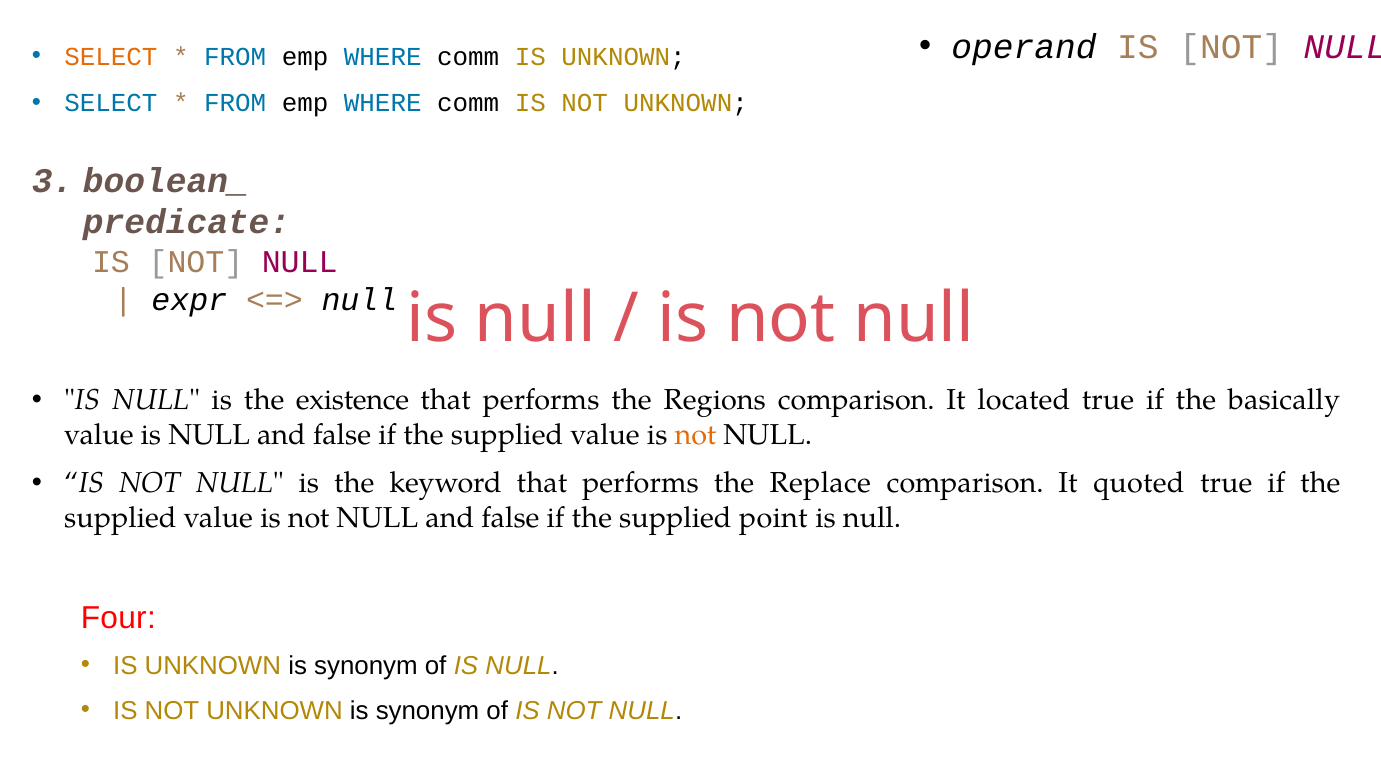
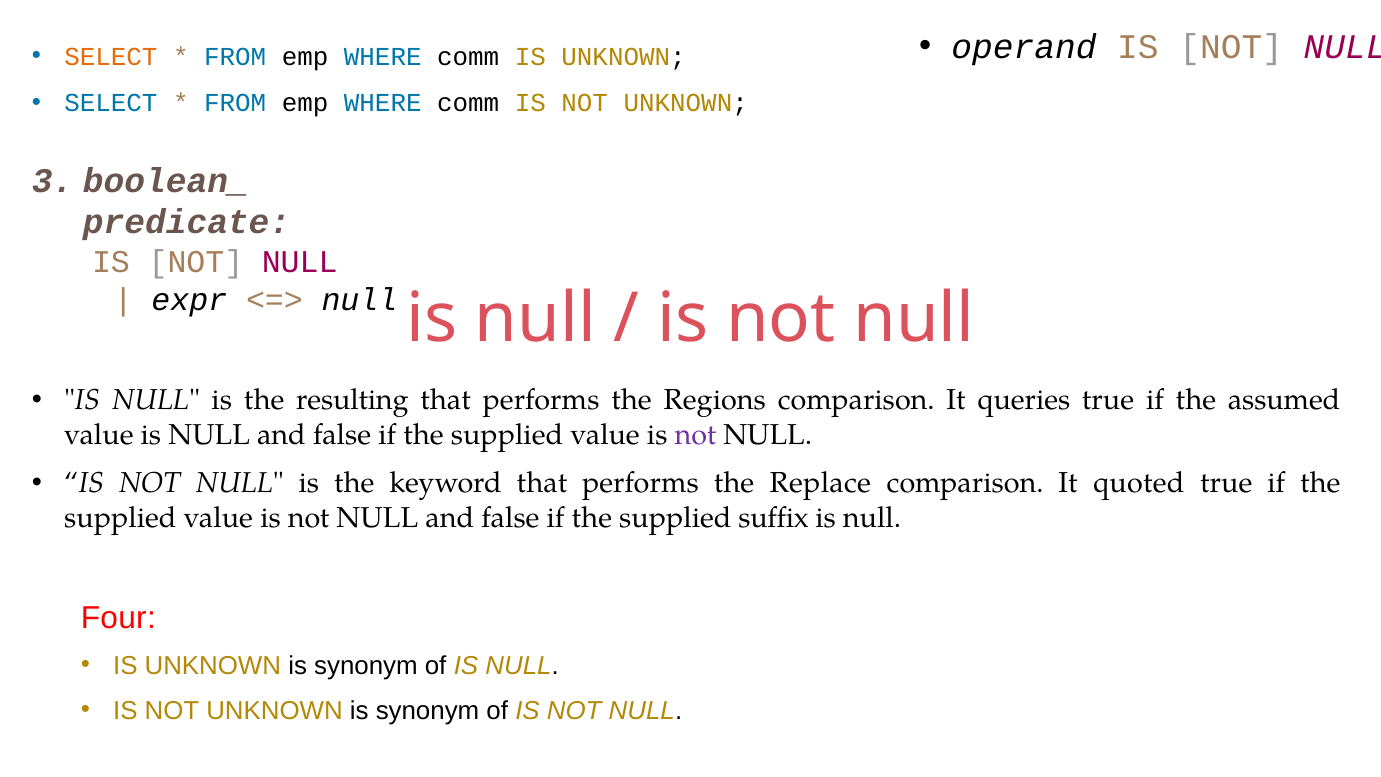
existence: existence -> resulting (352, 400)
located: located -> queries (1024, 400)
basically: basically -> assumed (1284, 400)
not colour: orange -> purple (695, 435)
point: point -> suffix (774, 518)
